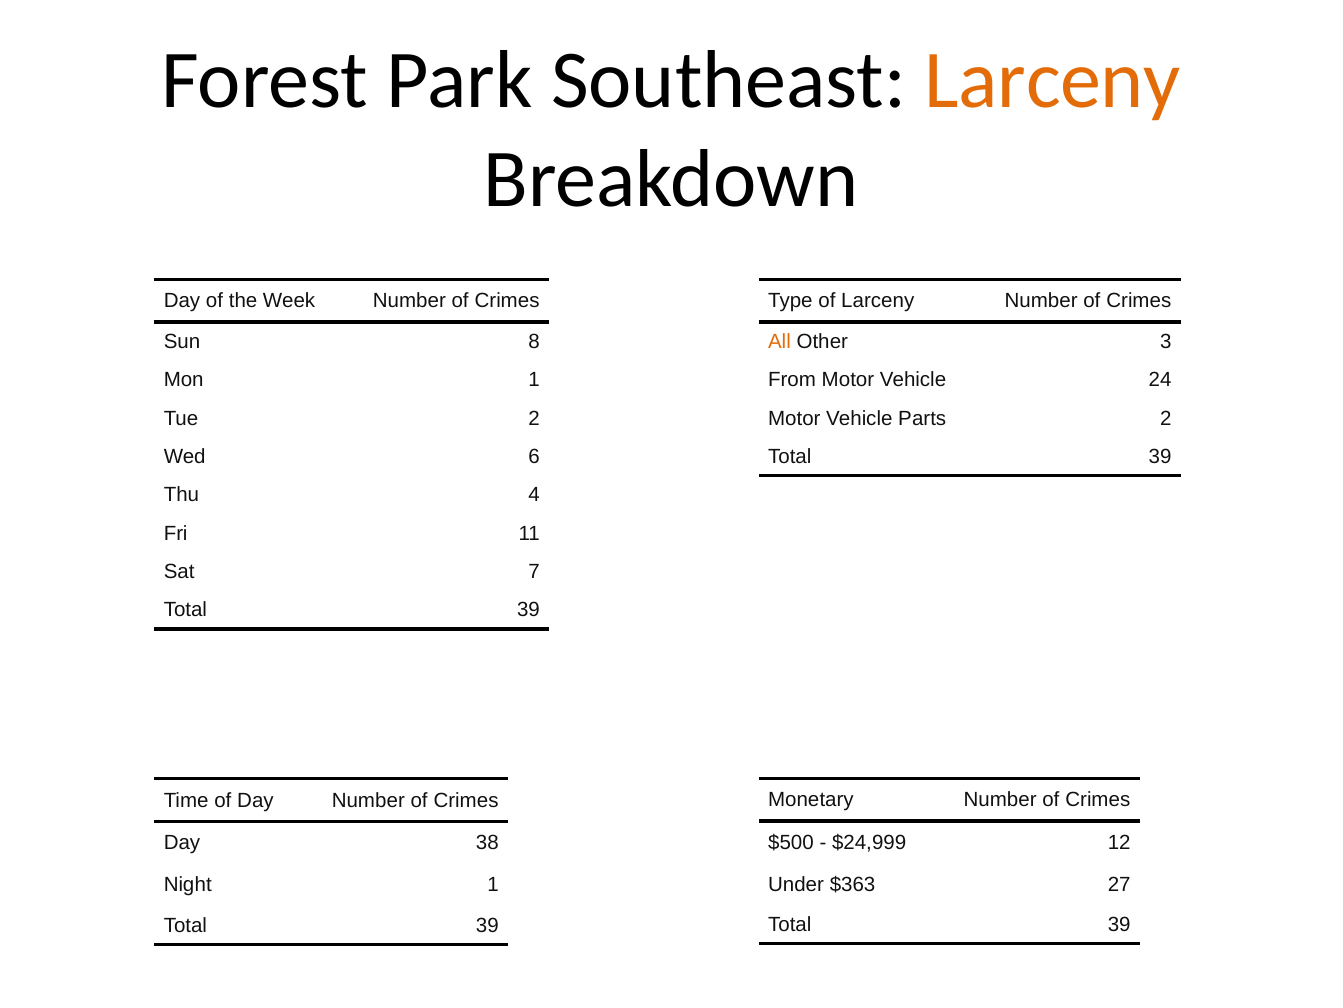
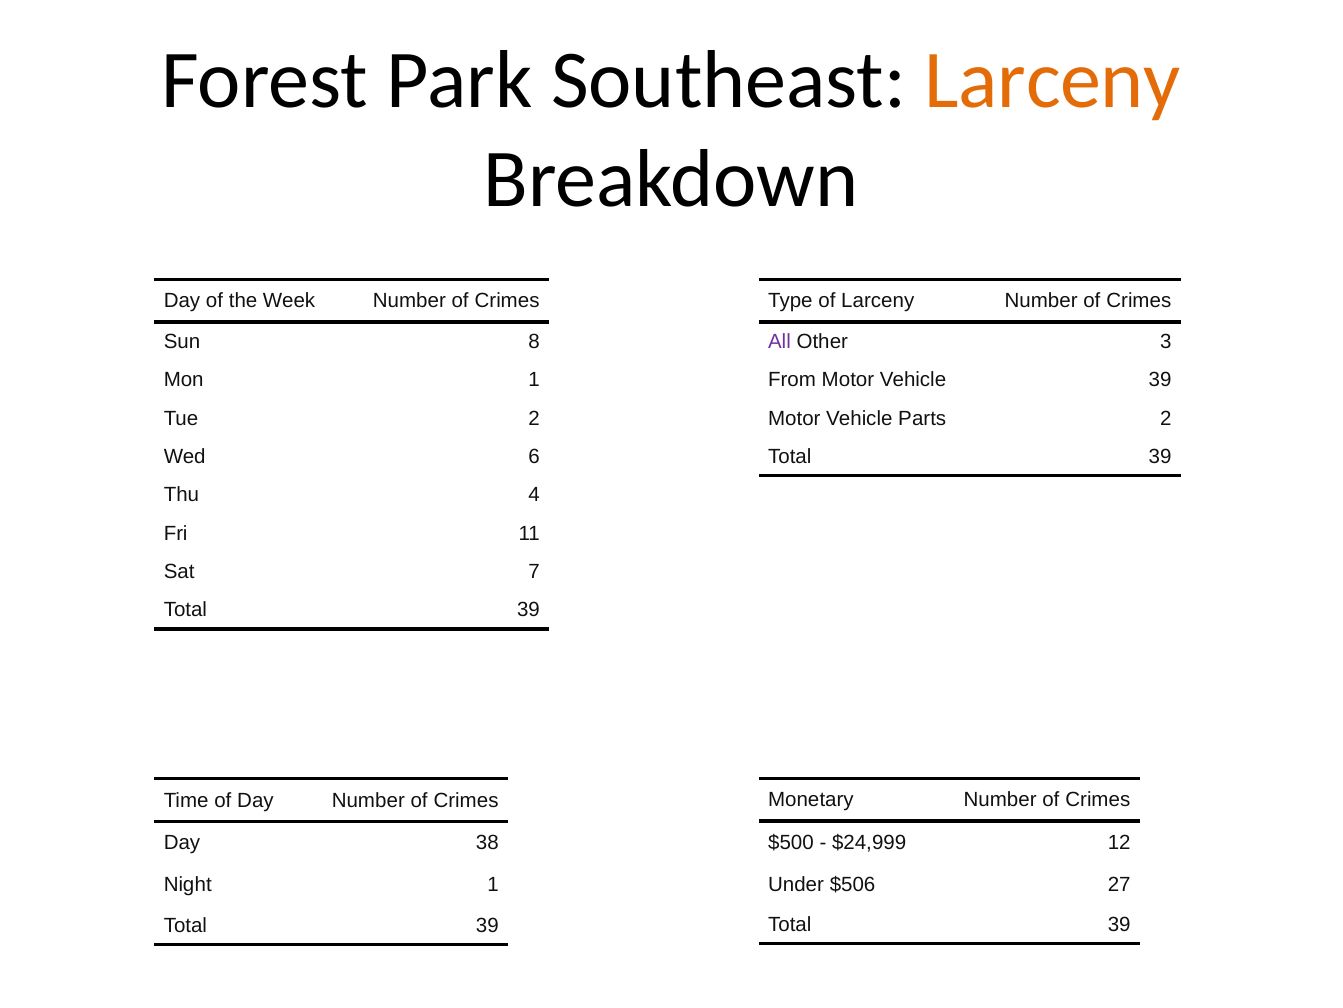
All colour: orange -> purple (779, 341)
Vehicle 24: 24 -> 39 (1160, 380)
$363: $363 -> $506 (853, 884)
